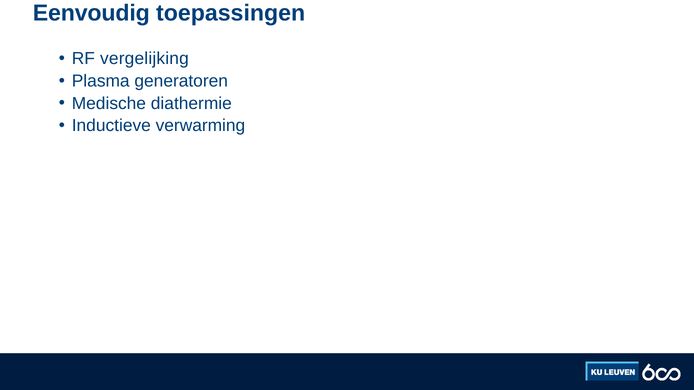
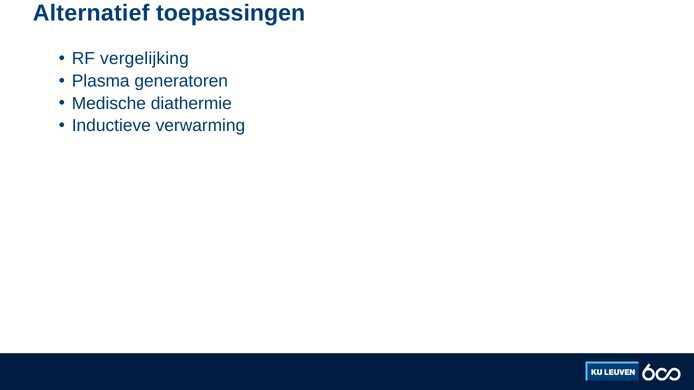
Eenvoudig: Eenvoudig -> Alternatief (91, 13)
